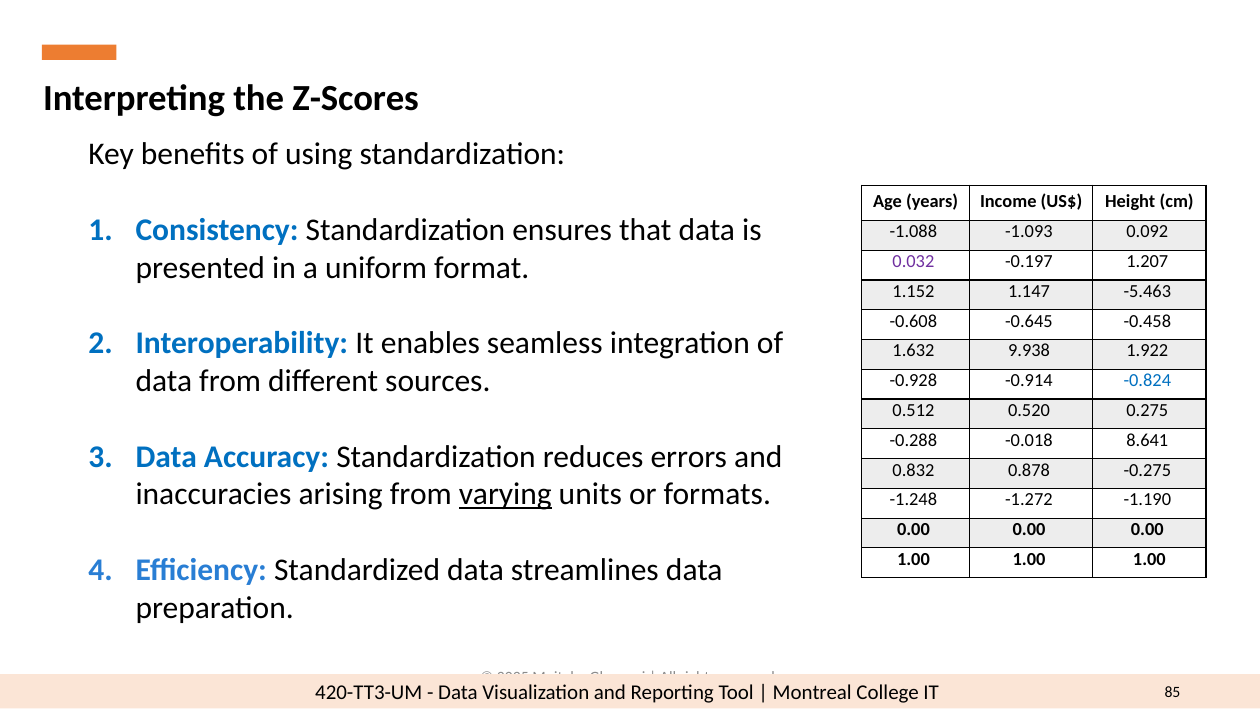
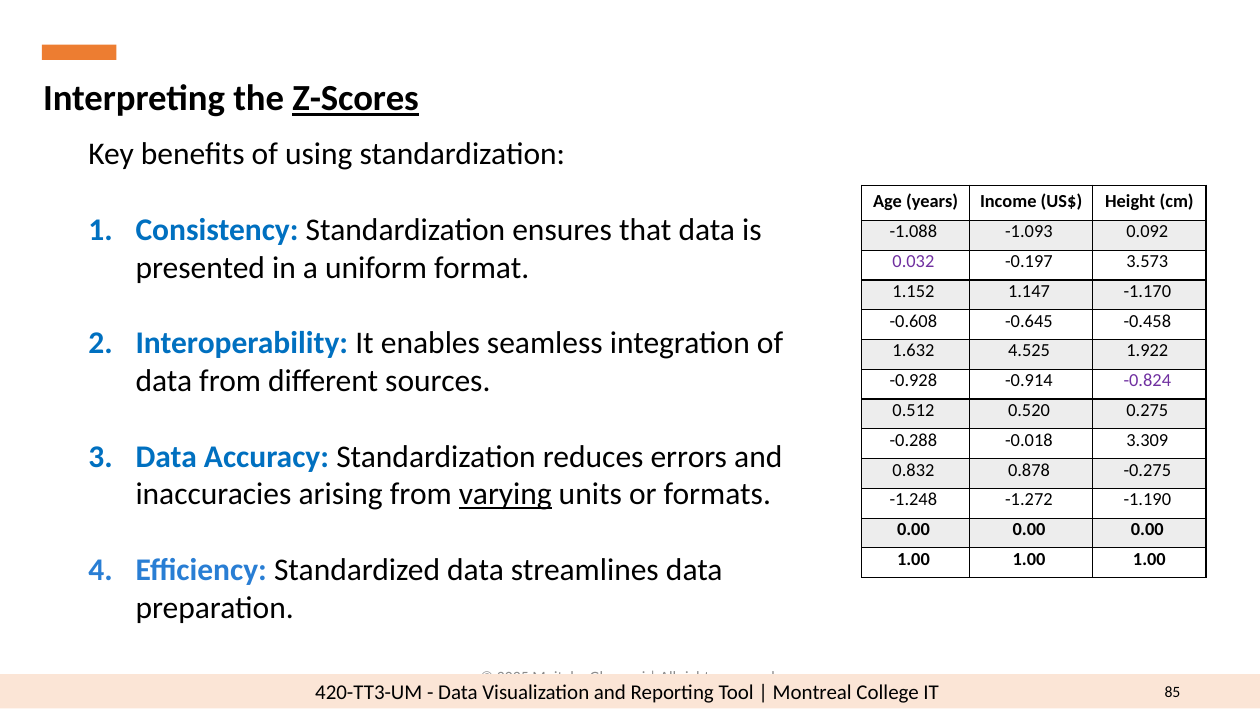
Z-Scores underline: none -> present (356, 99)
1.207: 1.207 -> 3.573 (1147, 262)
-5.463: -5.463 -> -1.170 (1147, 291)
9.938: 9.938 -> 4.525 (1029, 351)
-0.824 colour: blue -> purple (1147, 381)
8.641: 8.641 -> 3.309 (1147, 440)
